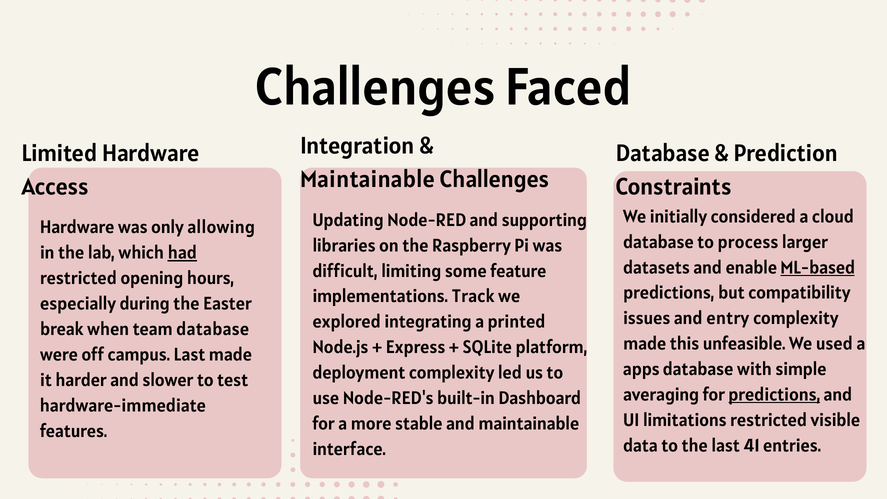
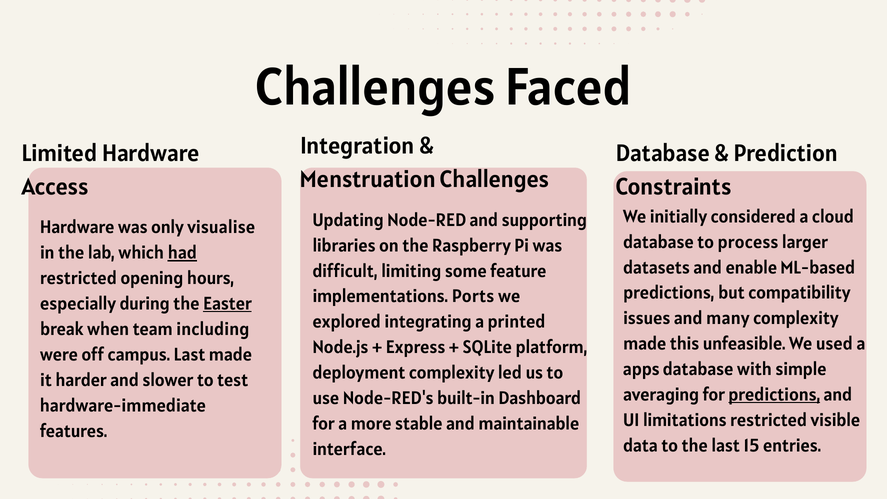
Maintainable: Maintainable -> Menstruation (368, 179)
allowing: allowing -> visualise (221, 227)
ML-based underline: present -> none (818, 267)
Track: Track -> Ports (473, 296)
Easter underline: none -> present (227, 304)
entry: entry -> many (728, 318)
team database: database -> including (213, 329)
41: 41 -> 15 (751, 446)
